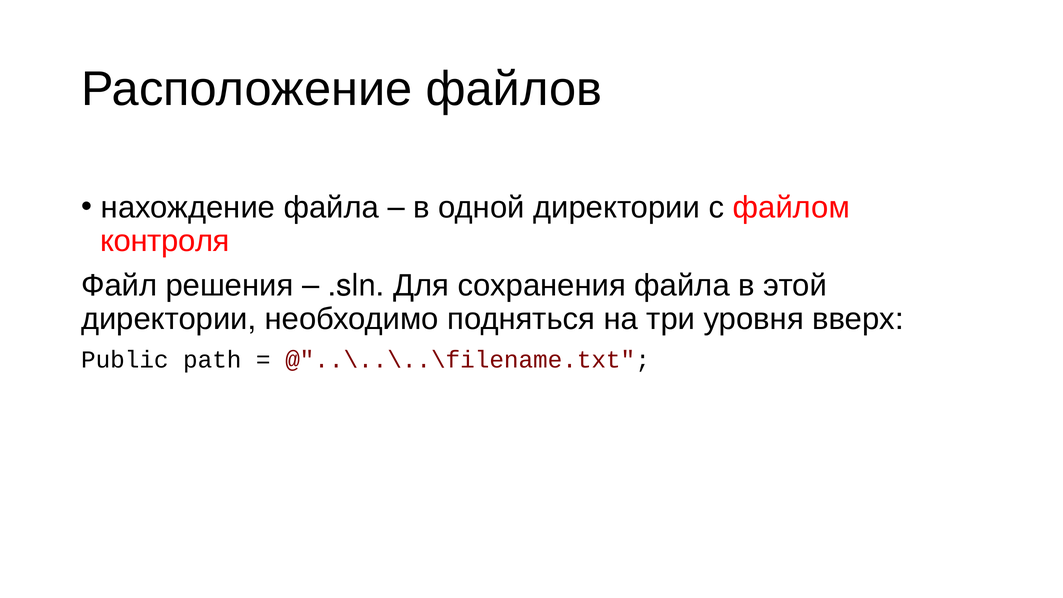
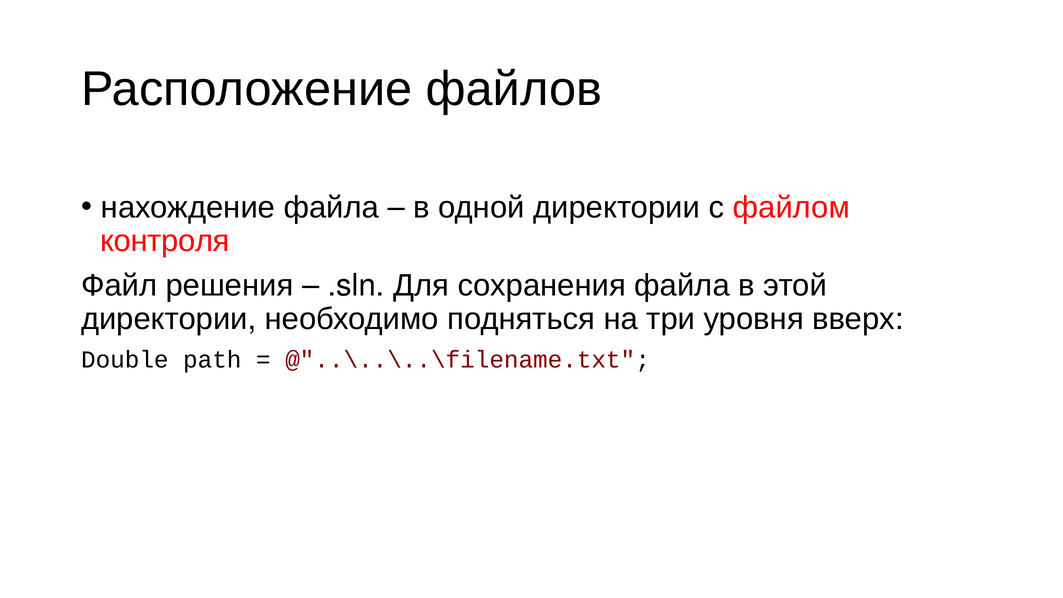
Public: Public -> Double (125, 360)
